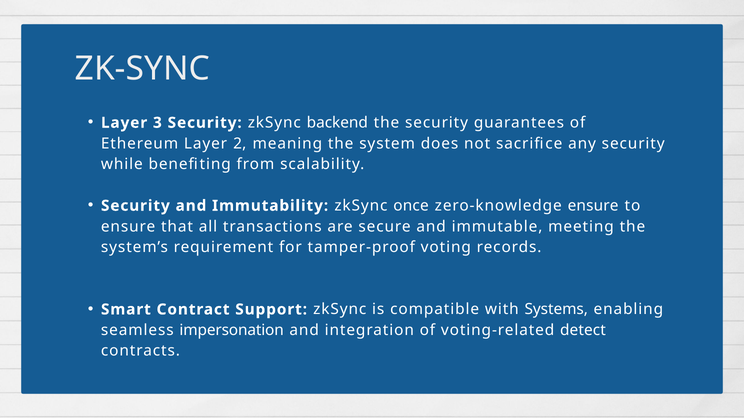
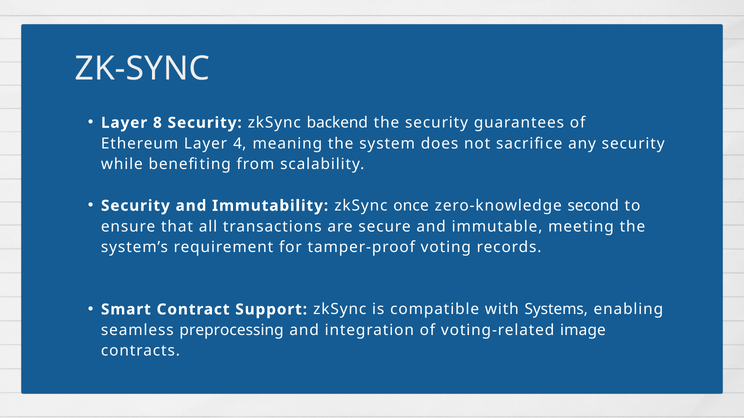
3: 3 -> 8 (157, 123)
2: 2 -> 4 (240, 144)
zero-knowledge ensure: ensure -> second (593, 206)
impersonation: impersonation -> preprocessing (232, 331)
detect: detect -> image (583, 331)
